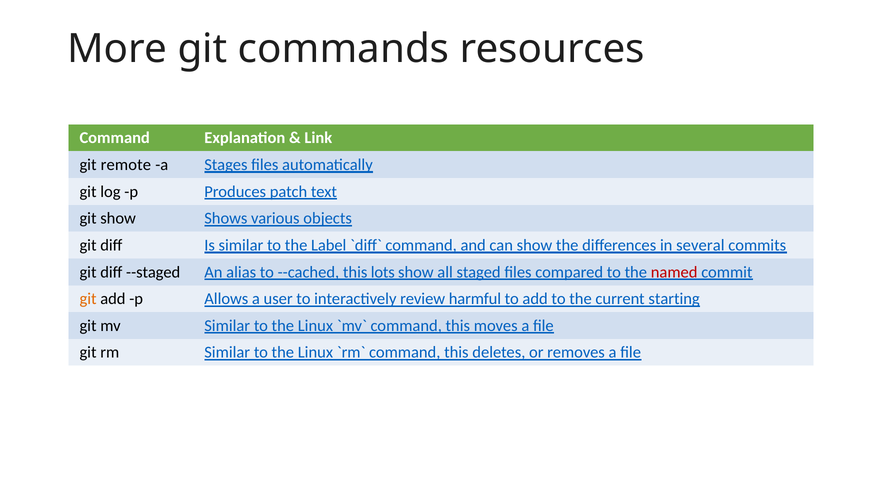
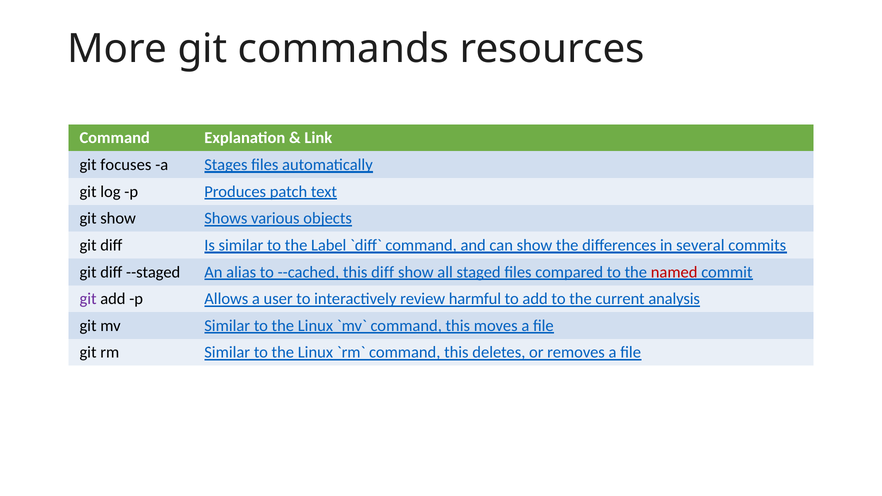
remote: remote -> focuses (126, 165)
this lots: lots -> diff (383, 272)
git colour: orange -> purple (88, 299)
starting: starting -> analysis (674, 299)
